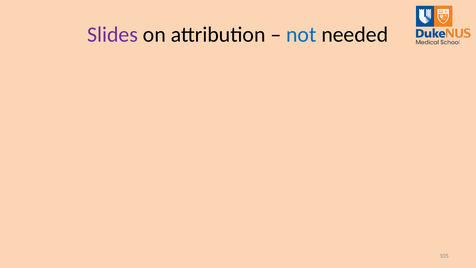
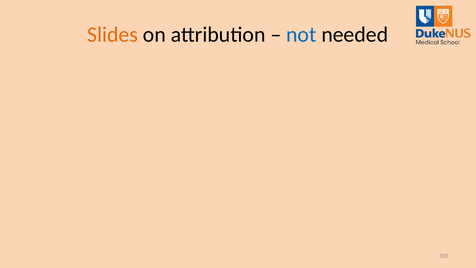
Slides colour: purple -> orange (113, 35)
